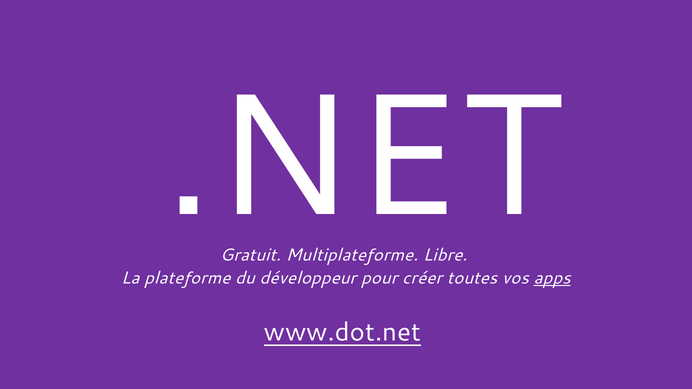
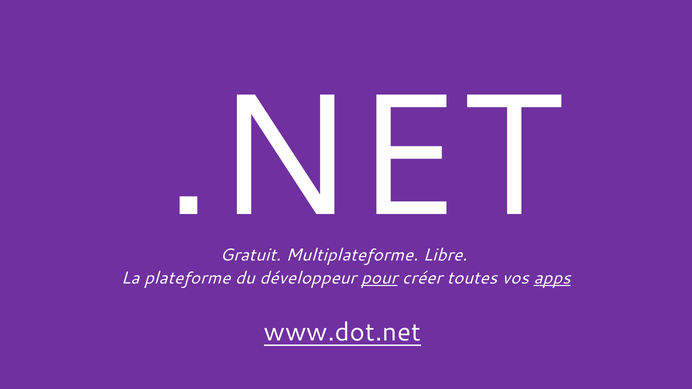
pour underline: none -> present (379, 278)
